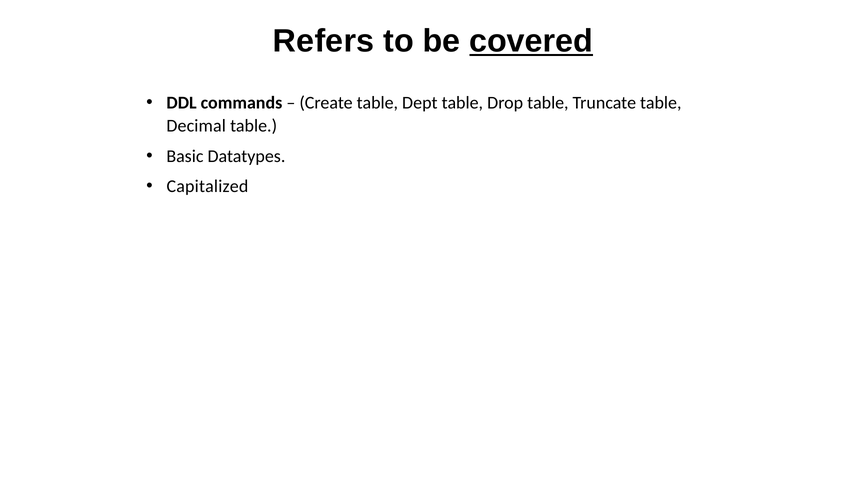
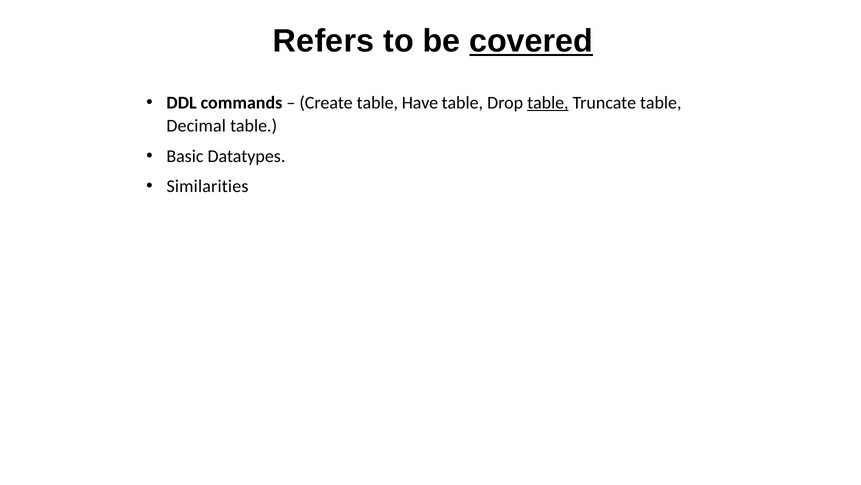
Dept: Dept -> Have (420, 103)
table underline: none -> present (548, 103)
Capitalized: Capitalized -> Similarities (207, 186)
